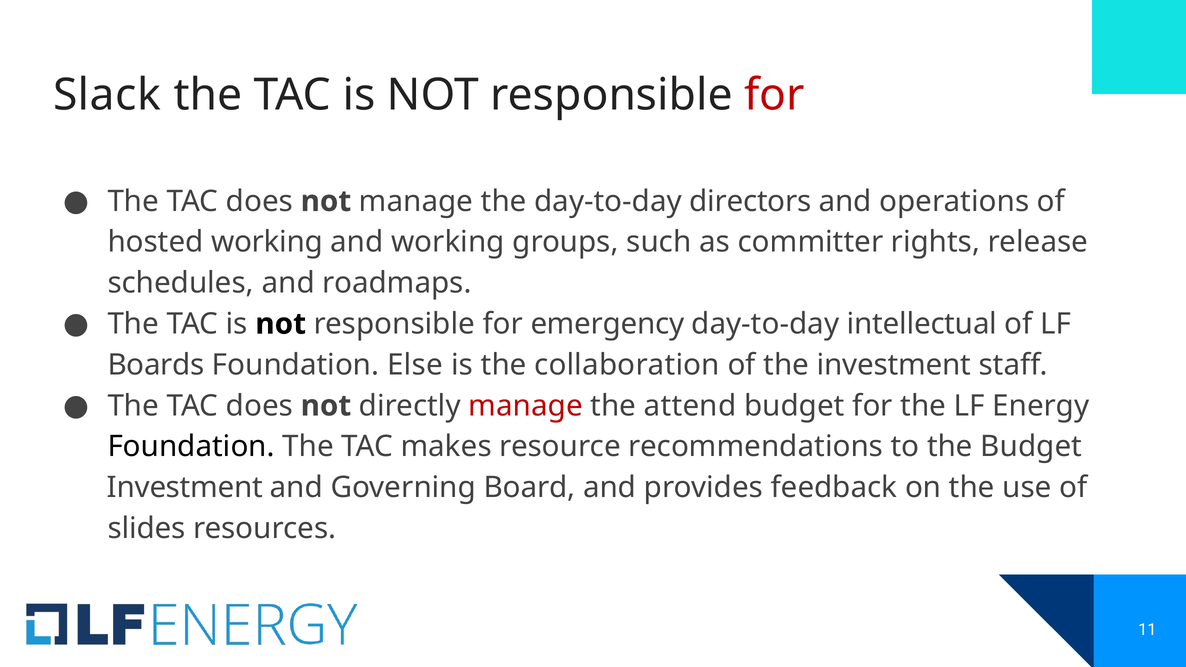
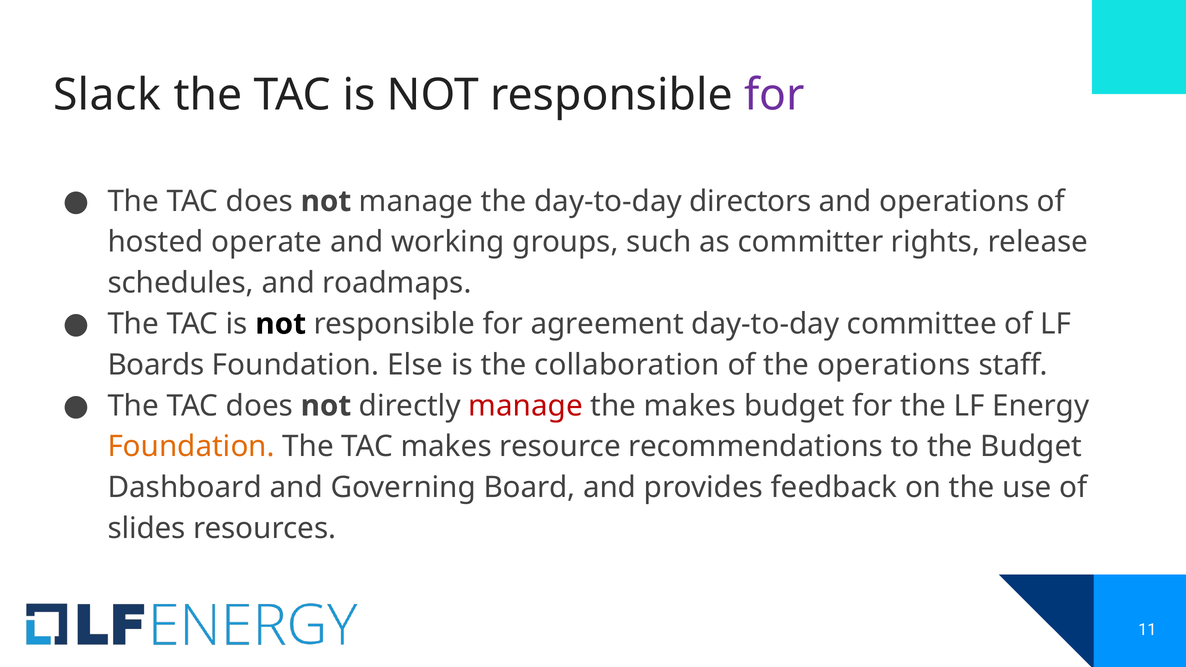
for colour: red -> purple (774, 95)
hosted working: working -> operate (267, 242)
emergency: emergency -> agreement (607, 324)
intellectual: intellectual -> committee (922, 324)
the investment: investment -> operations (894, 365)
the attend: attend -> makes (690, 406)
Foundation colour: black -> orange (191, 447)
Investment: Investment -> Dashboard (185, 488)
